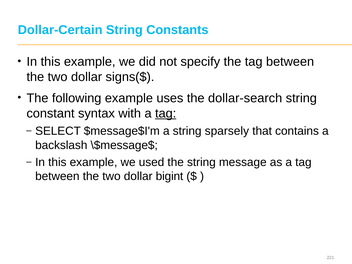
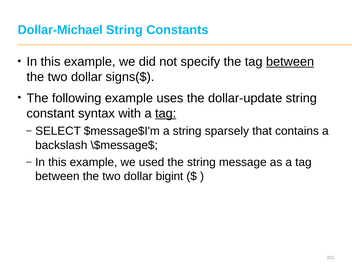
Dollar-Certain: Dollar-Certain -> Dollar-Michael (60, 30)
between underline: none -> present (290, 62)
dollar-search: dollar-search -> dollar-update (245, 98)
